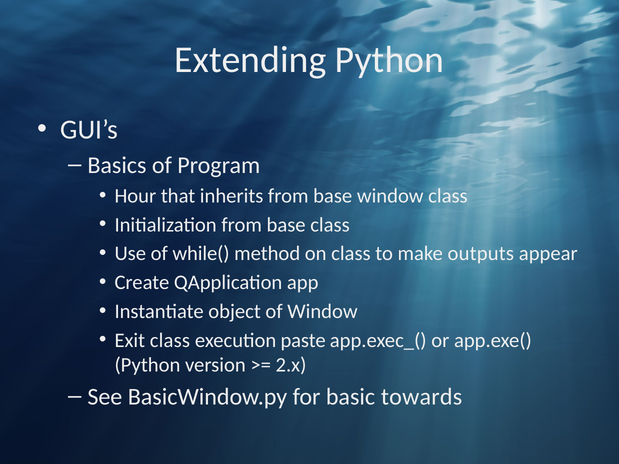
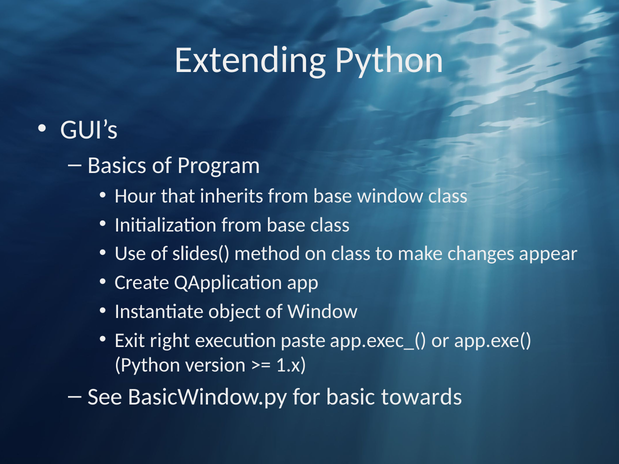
while(: while( -> slides( (201, 254)
outputs: outputs -> changes (481, 254)
Exit class: class -> right (170, 340)
2.x: 2.x -> 1.x (291, 365)
